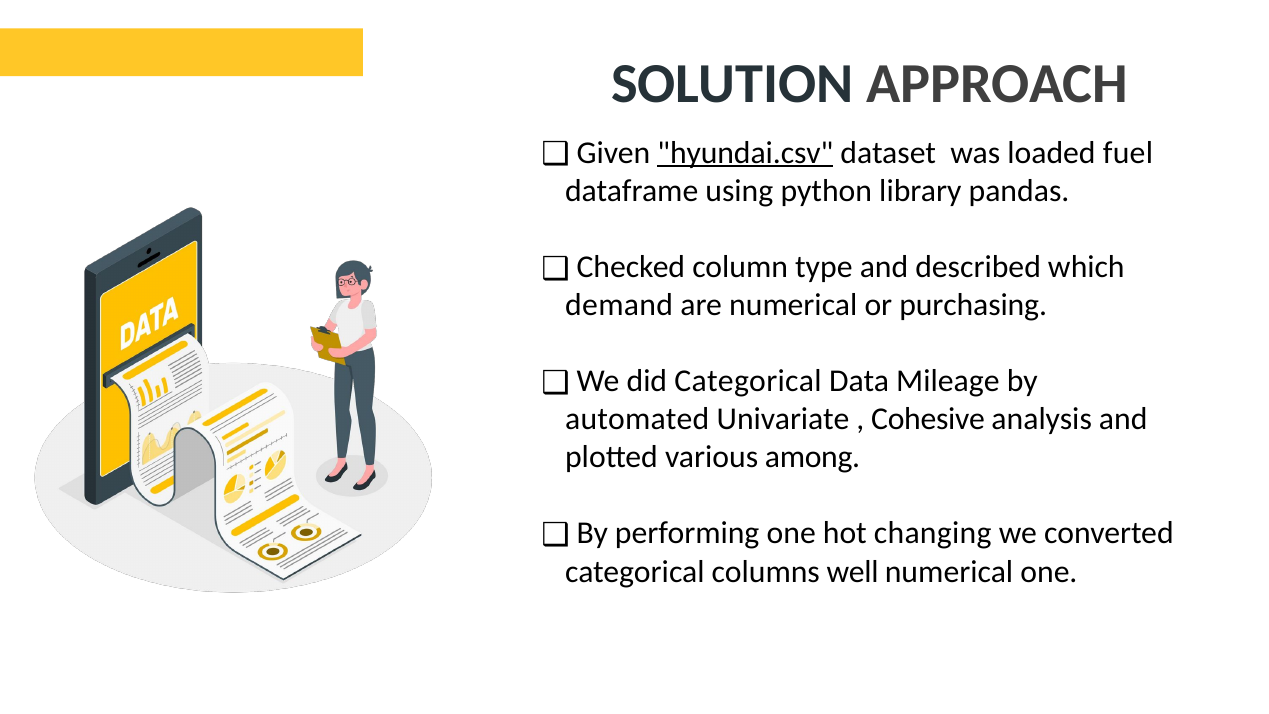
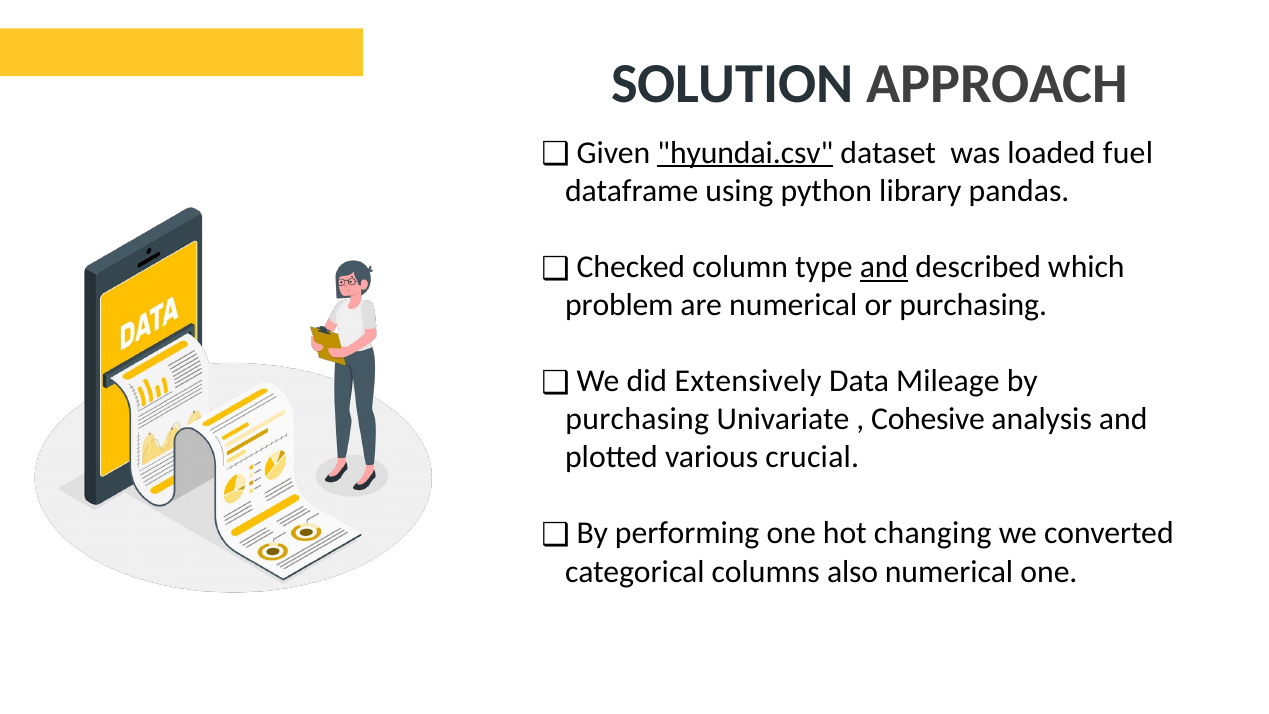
and underline: none -> present (884, 267)
demand: demand -> problem (619, 305)
did Categorical: Categorical -> Extensively (748, 381)
automated: automated -> purchasing (637, 419)
among: among -> crucial (812, 457)
well: well -> also (853, 571)
